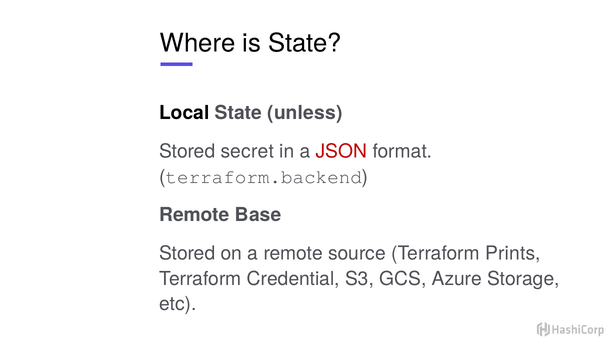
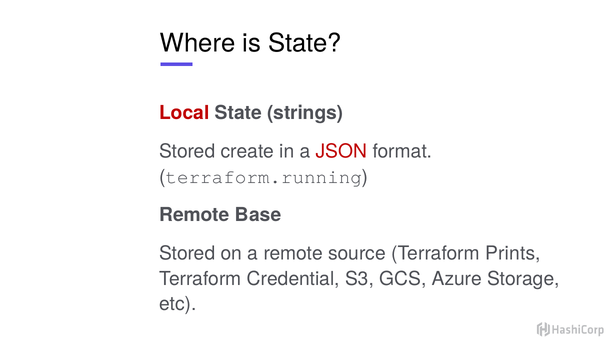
Local colour: black -> red (184, 113)
unless: unless -> strings (305, 113)
secret: secret -> create (247, 151)
terraform.backend: terraform.backend -> terraform.running (264, 176)
